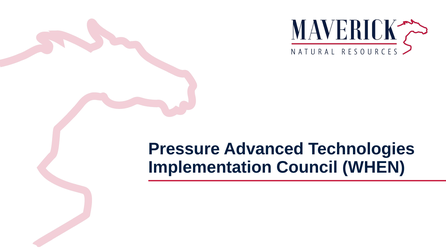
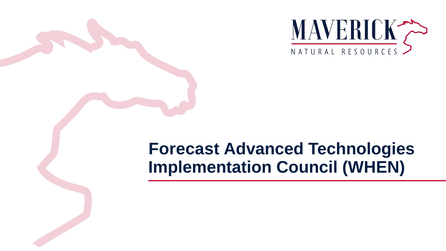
Pressure: Pressure -> Forecast (184, 149)
